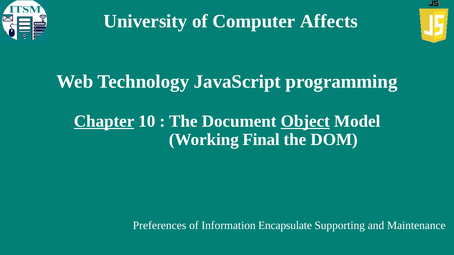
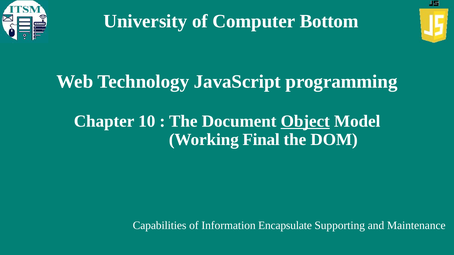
Affects: Affects -> Bottom (329, 21)
Chapter underline: present -> none (104, 121)
Preferences: Preferences -> Capabilities (160, 226)
